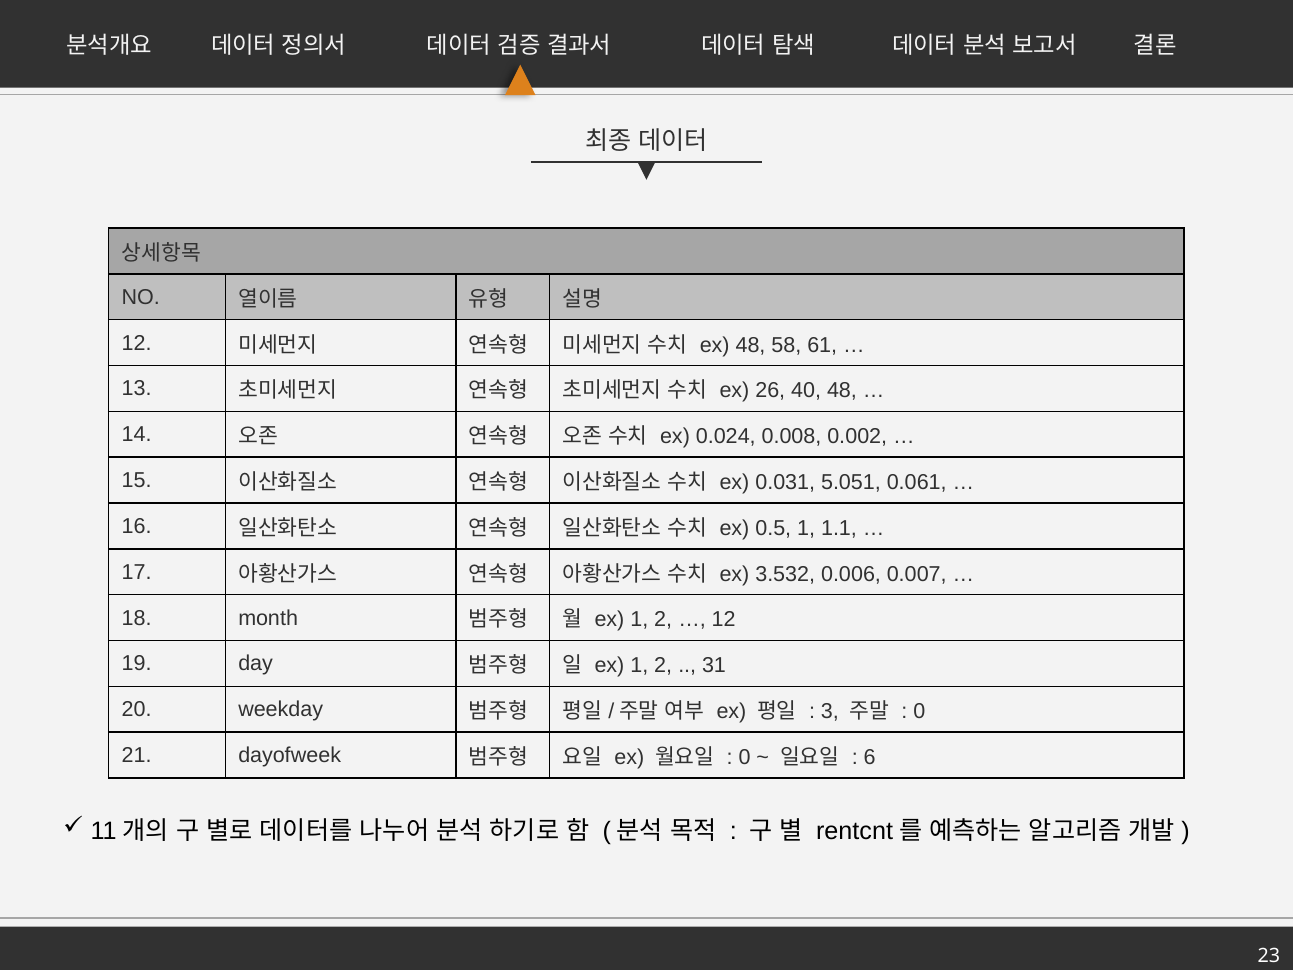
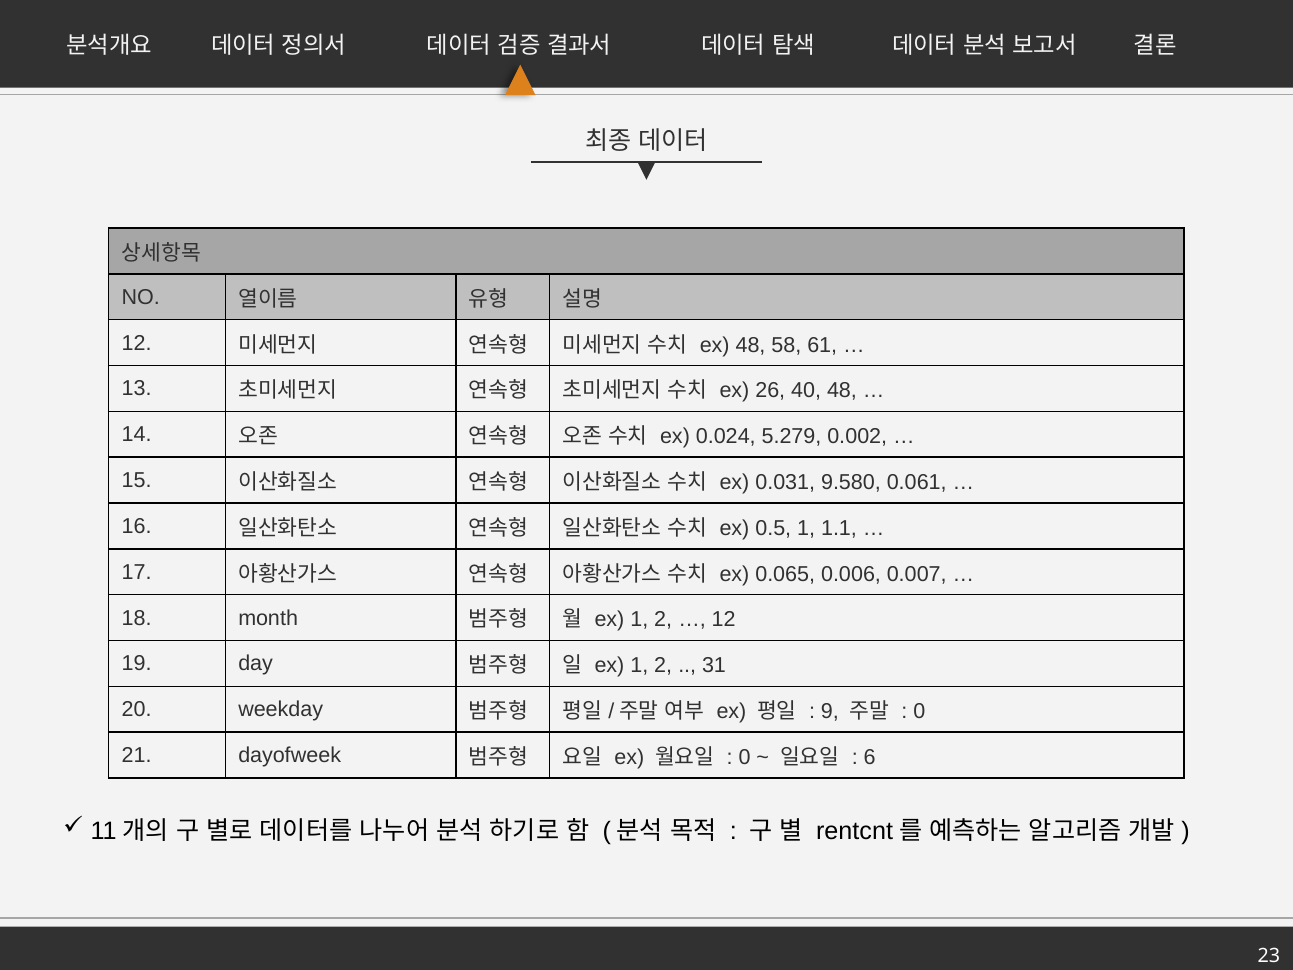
0.008: 0.008 -> 5.279 (791, 436)
5.051: 5.051 -> 9.580 (851, 482)
3.532: 3.532 -> 0.065 (785, 574)
3: 3 -> 9 (830, 711)
